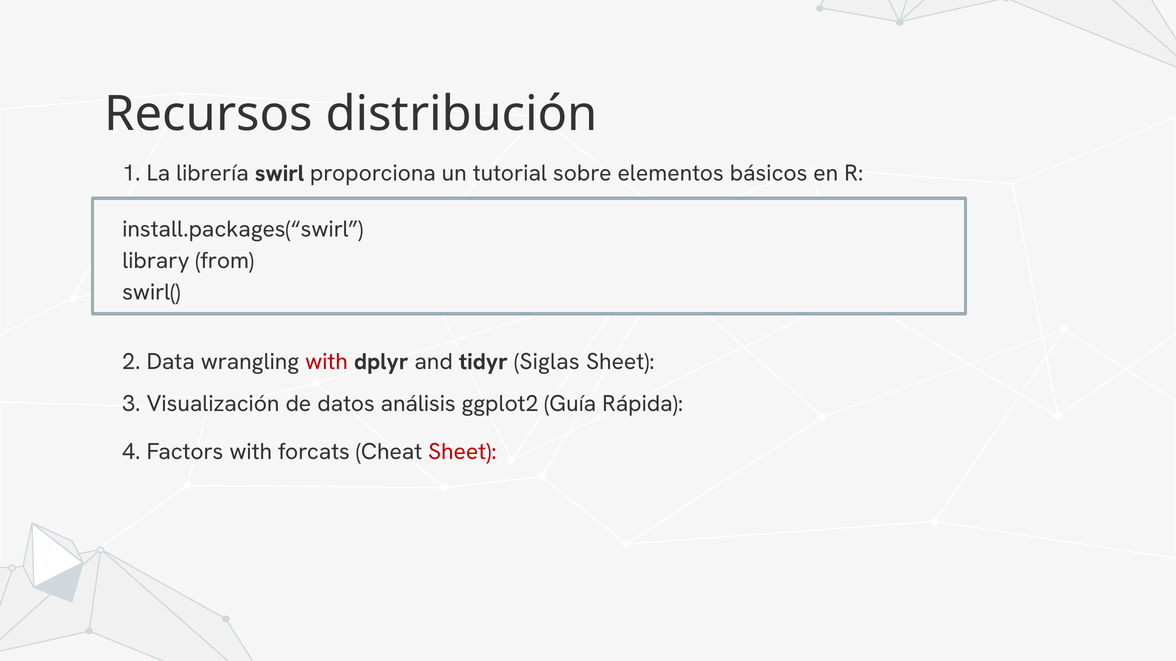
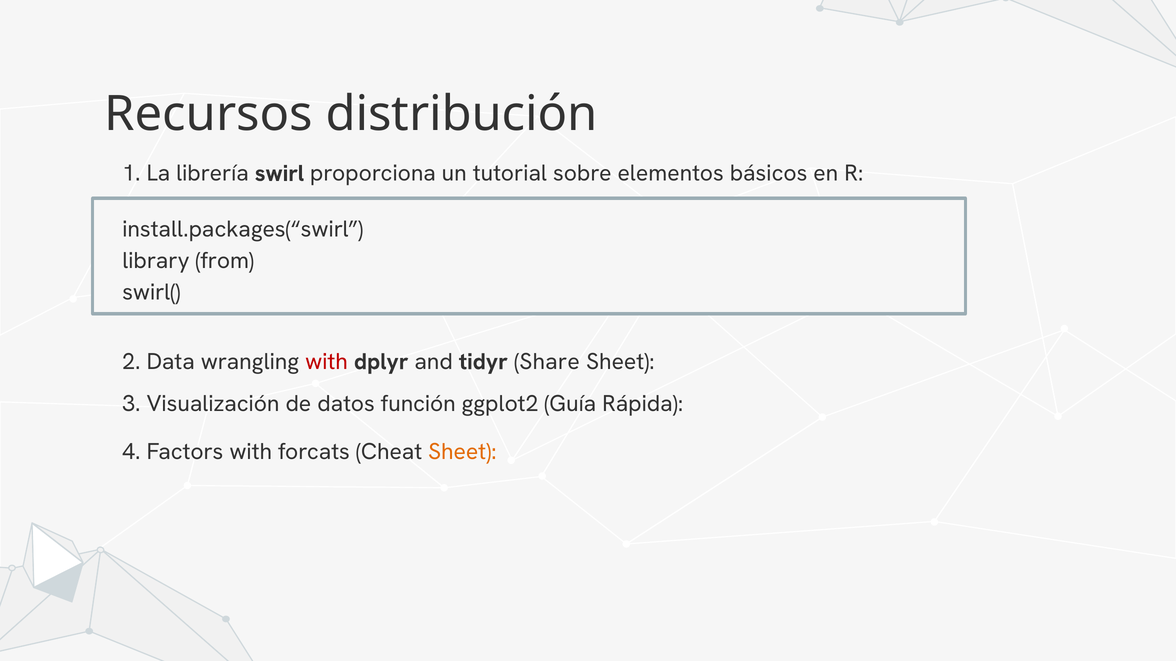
Siglas: Siglas -> Share (547, 362)
análisis: análisis -> función (418, 404)
Sheet colour: red -> orange (462, 452)
